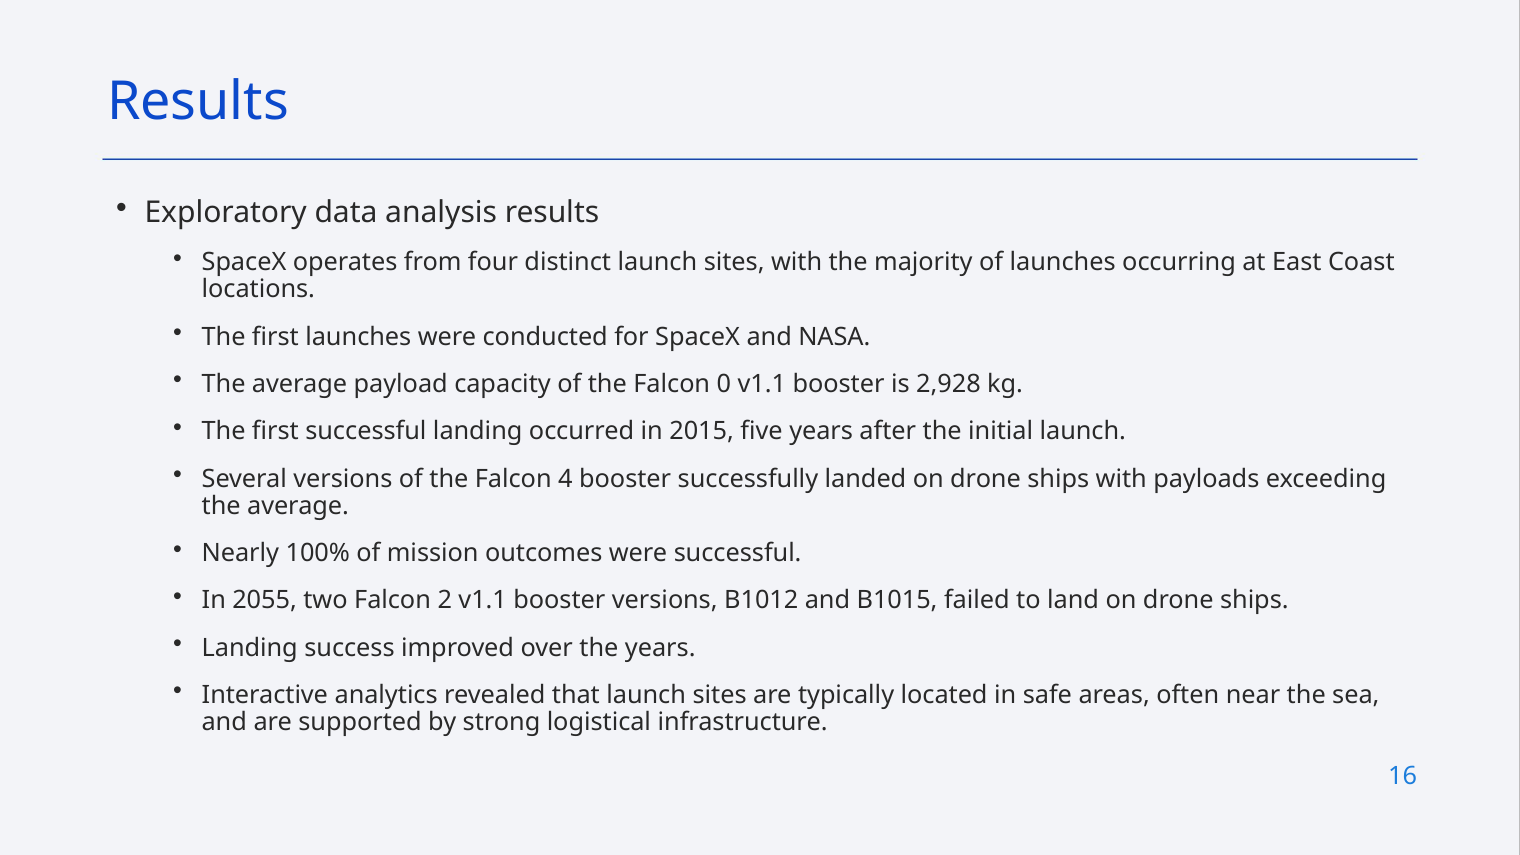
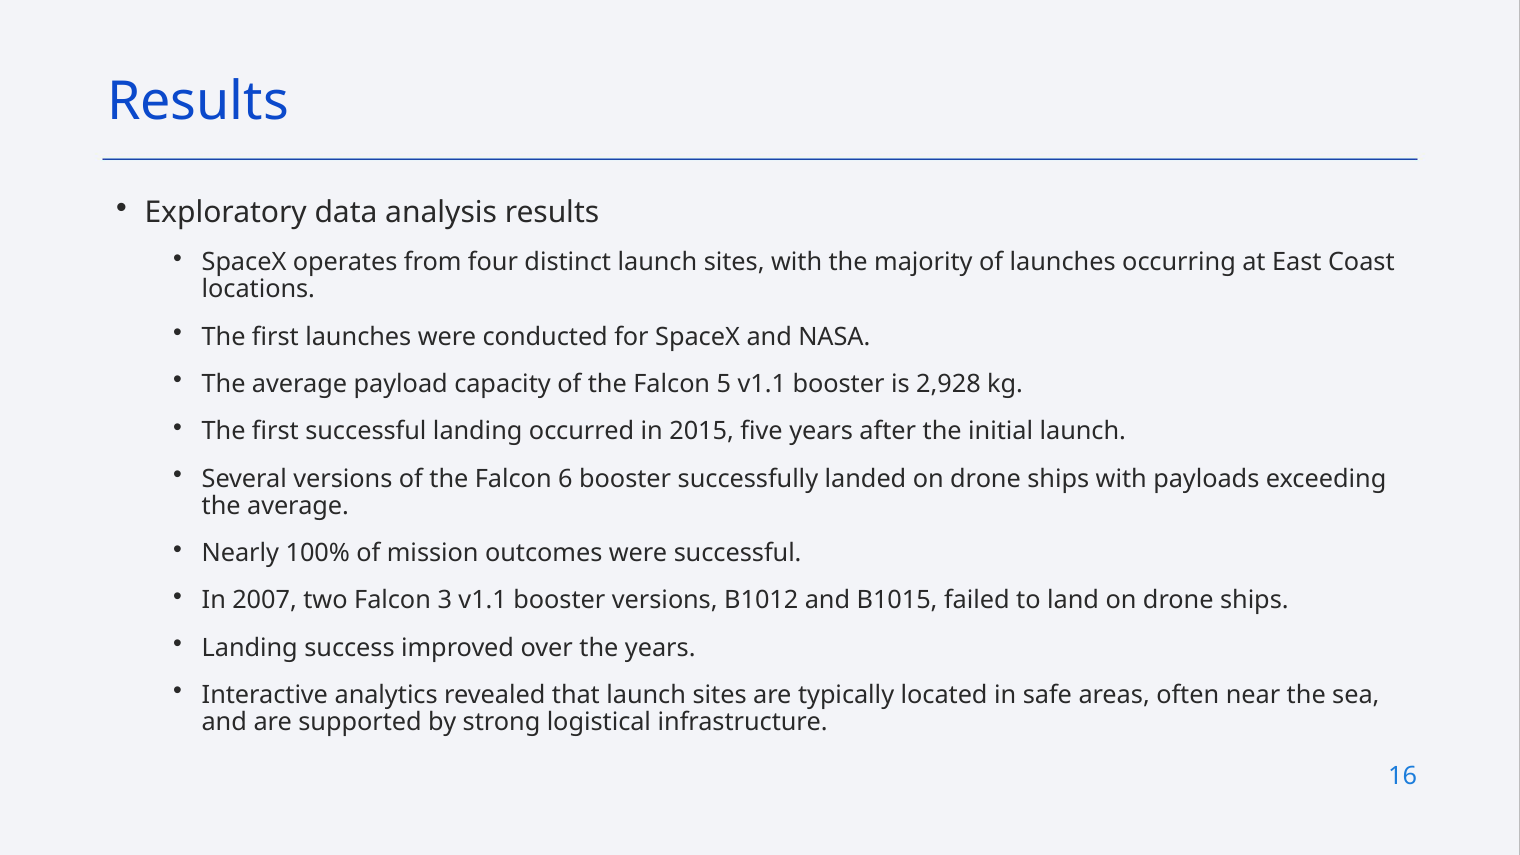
0: 0 -> 5 (724, 384)
4: 4 -> 6 (565, 479)
2055: 2055 -> 2007 (265, 601)
2: 2 -> 3 (445, 601)
